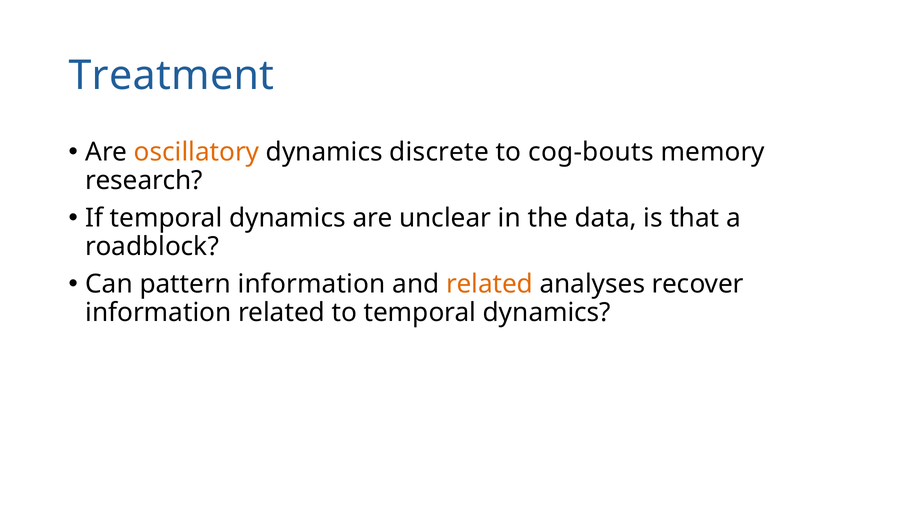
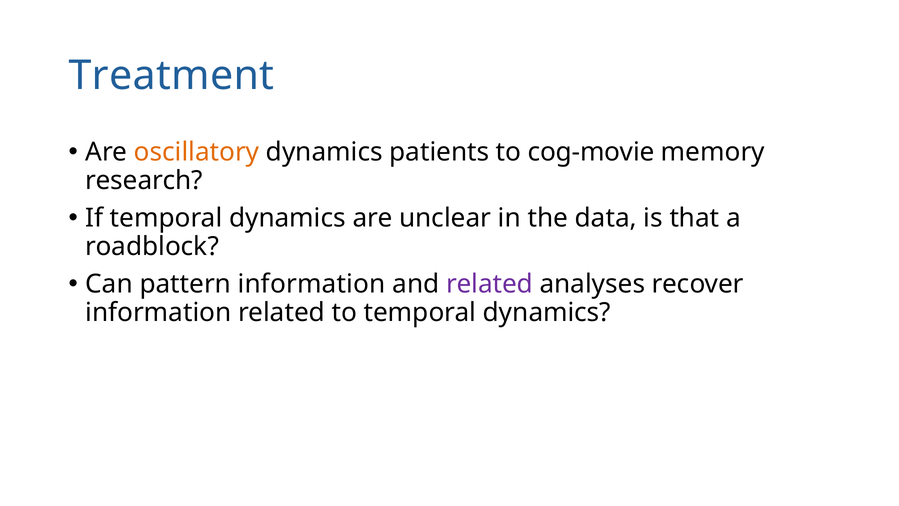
discrete: discrete -> patients (439, 152)
cog-bouts: cog-bouts -> cog-movie (591, 152)
related colour: orange -> purple (489, 284)
